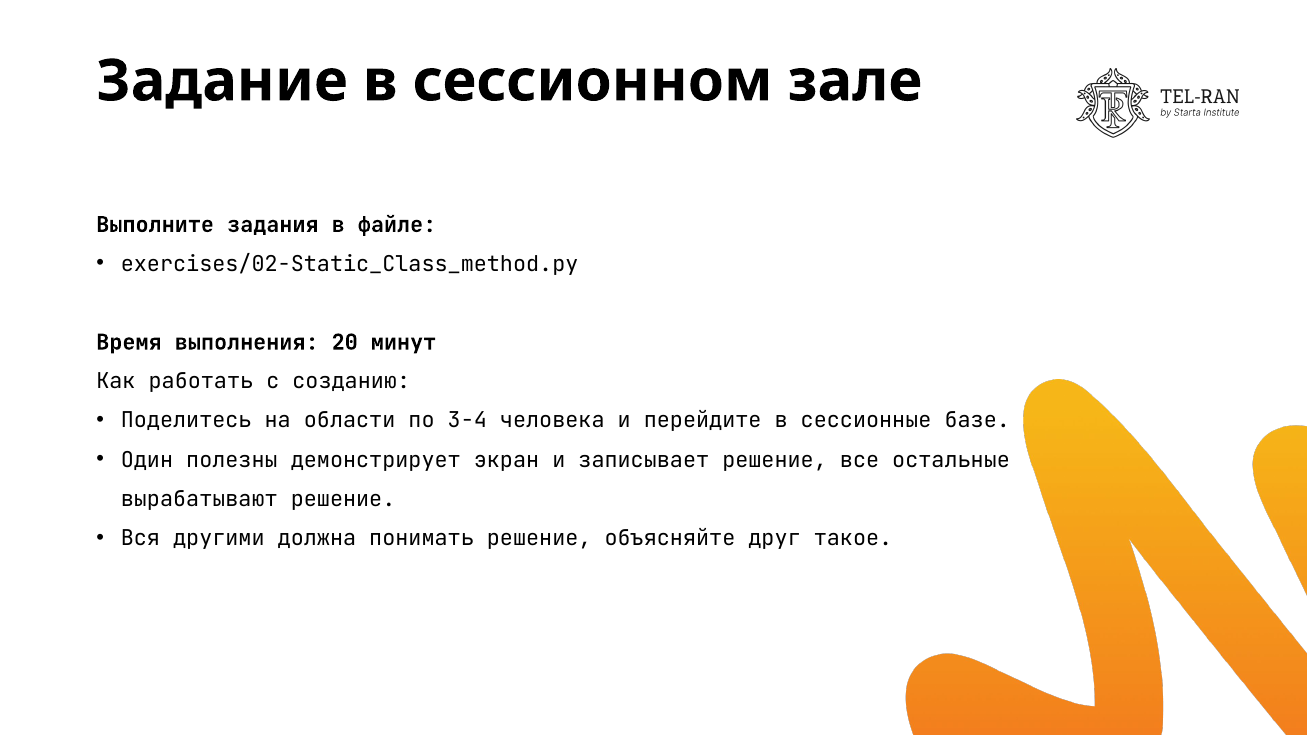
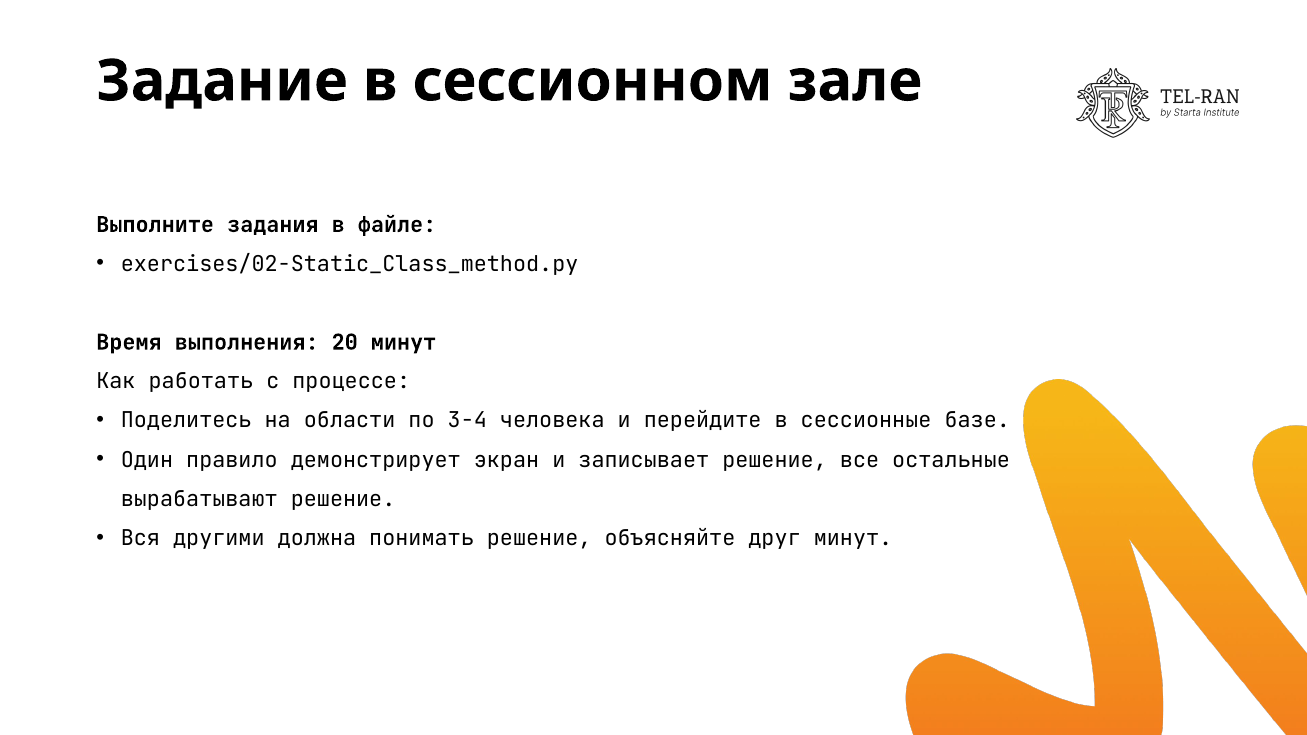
созданию: созданию -> процессе (351, 382)
полезны: полезны -> правило (232, 460)
друг такое: такое -> минут (853, 538)
